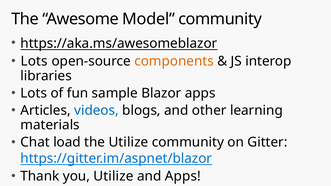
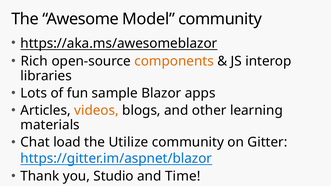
Lots: Lots -> Rich (34, 61)
videos colour: blue -> orange (96, 111)
you Utilize: Utilize -> Studio (114, 176)
and Apps: Apps -> Time (183, 176)
